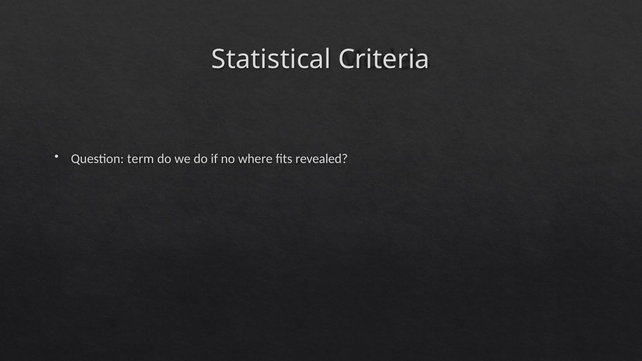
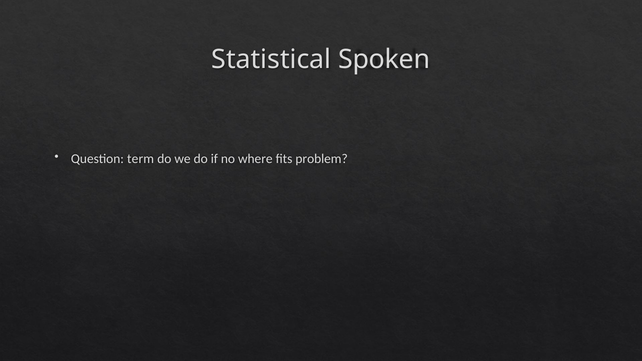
Criteria: Criteria -> Spoken (384, 60)
revealed: revealed -> problem (322, 159)
